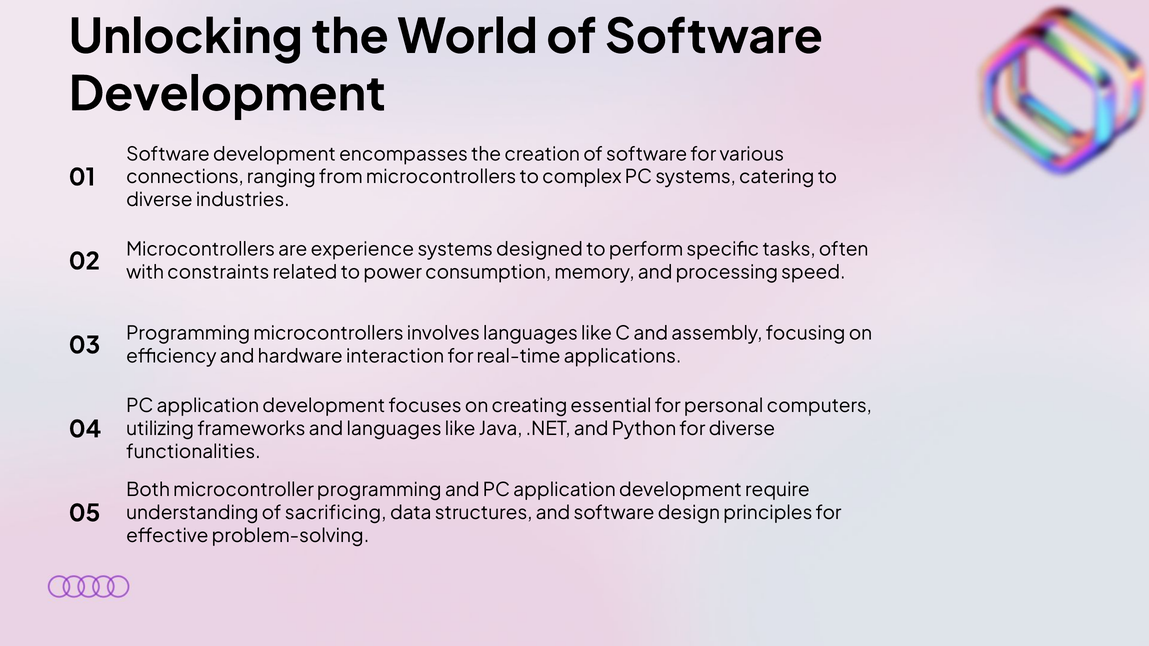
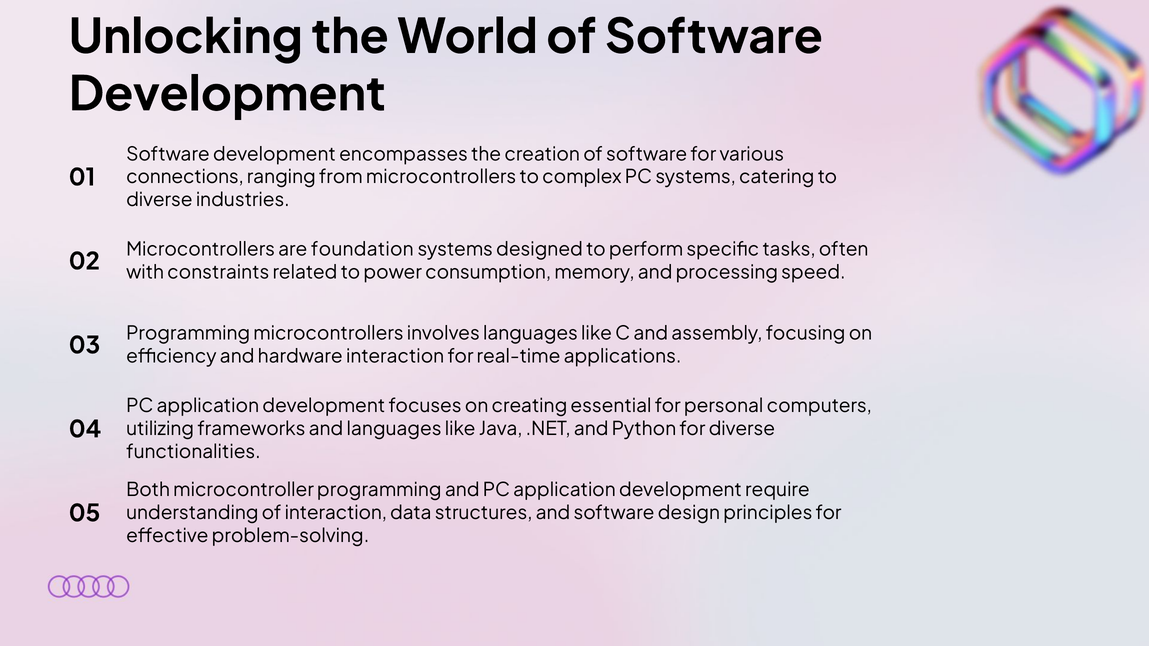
experience: experience -> foundation (362, 250)
of sacrificing: sacrificing -> interaction (336, 513)
